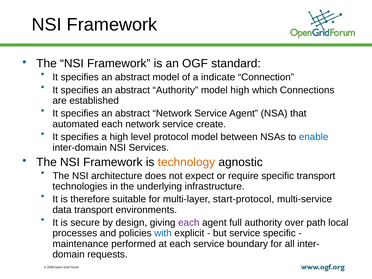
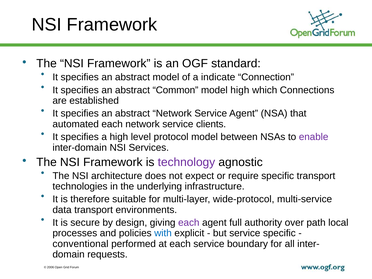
abstract Authority: Authority -> Common (175, 90)
create: create -> clients (211, 124)
enable colour: blue -> purple (314, 137)
technology colour: orange -> purple (186, 162)
start-protocol: start-protocol -> wide-protocol (244, 199)
maintenance: maintenance -> conventional (81, 244)
